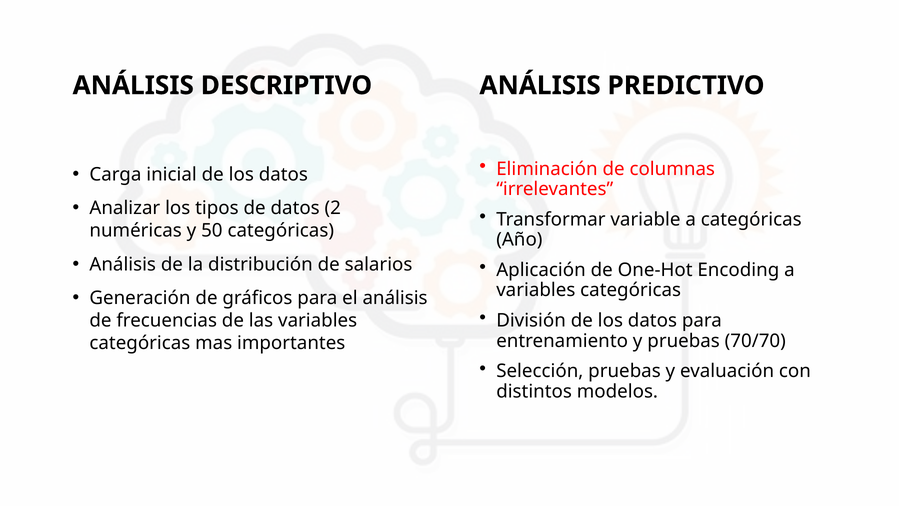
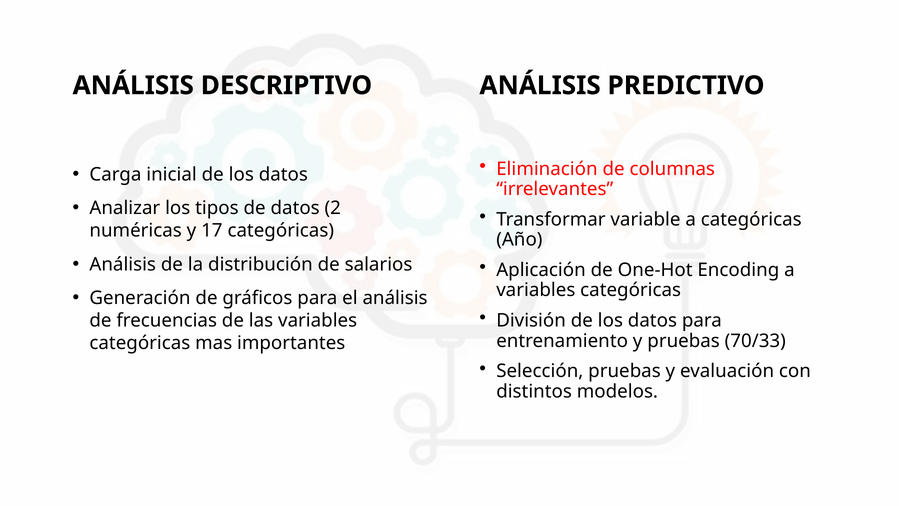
50: 50 -> 17 (212, 231)
70/70: 70/70 -> 70/33 (755, 341)
